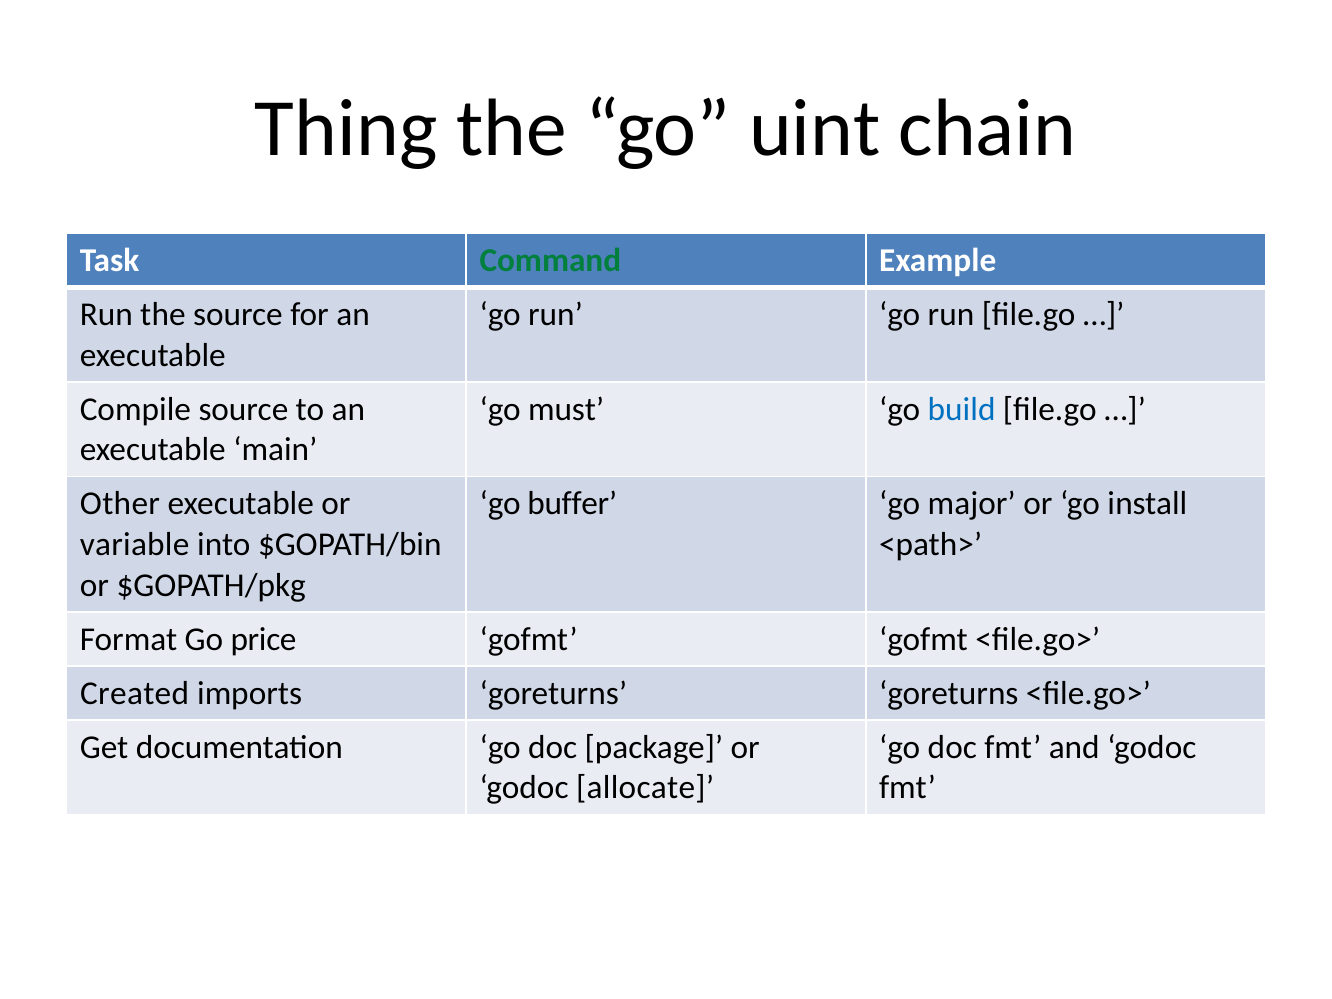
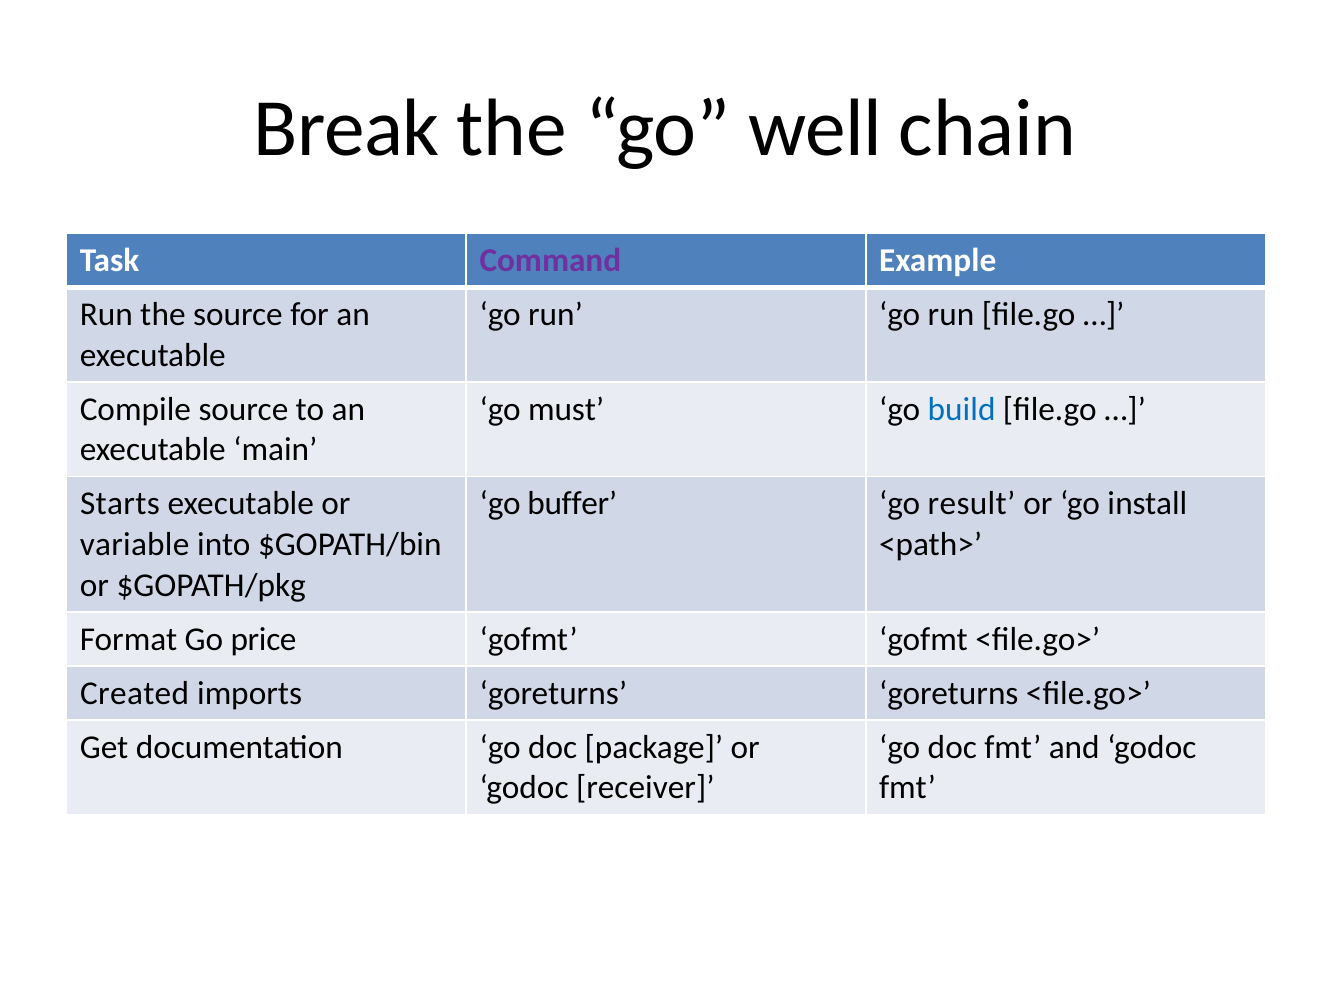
Thing: Thing -> Break (347, 129)
uint: uint -> well (815, 129)
Command colour: green -> purple (550, 260)
Other: Other -> Starts (120, 504)
major: major -> result (972, 504)
allocate: allocate -> receiver (645, 788)
